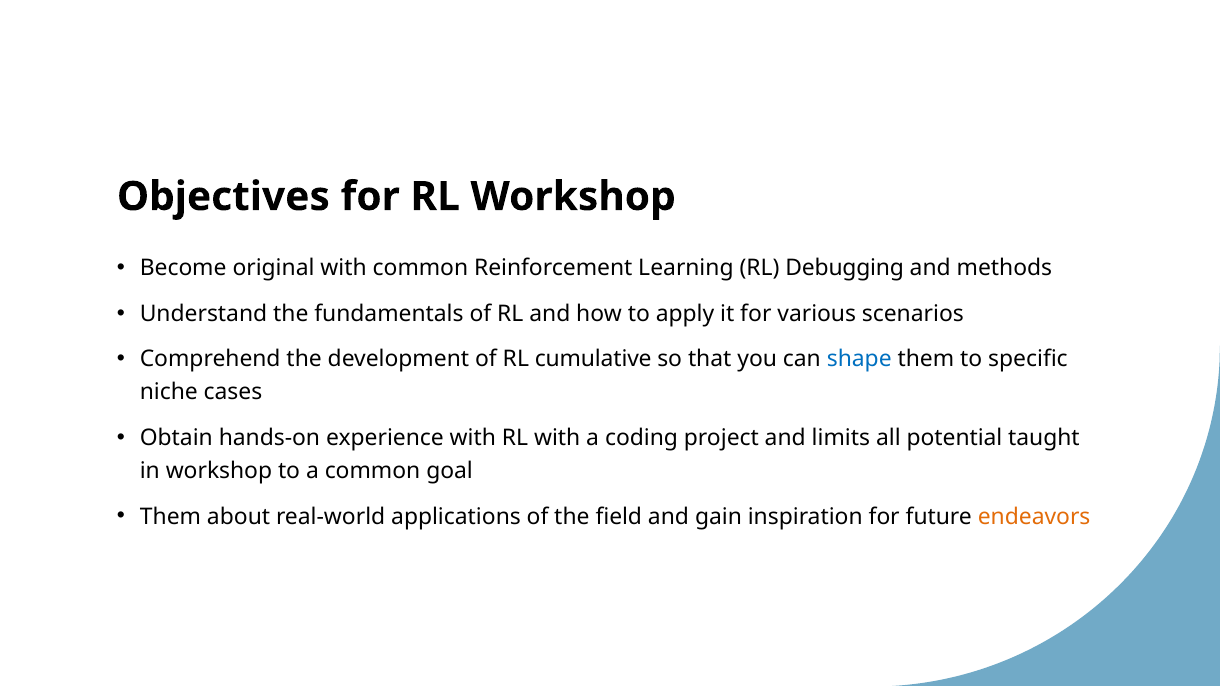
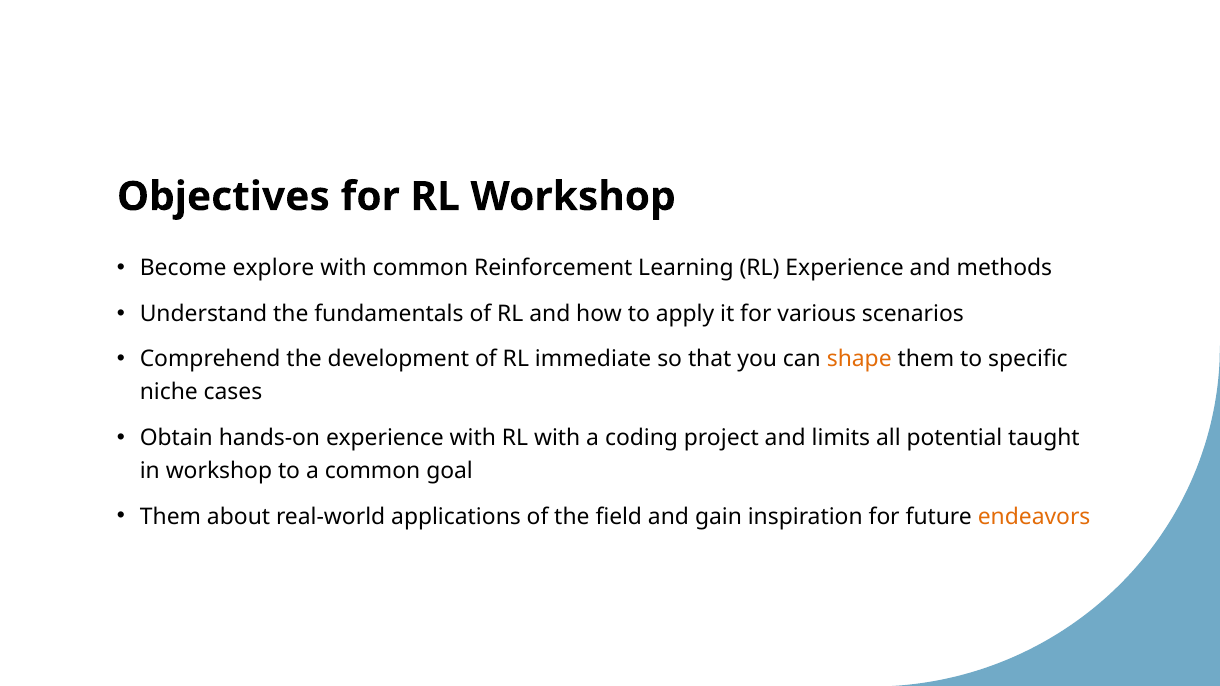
original: original -> explore (273, 268)
RL Debugging: Debugging -> Experience (845, 268)
cumulative: cumulative -> immediate (593, 360)
shape colour: blue -> orange (859, 360)
